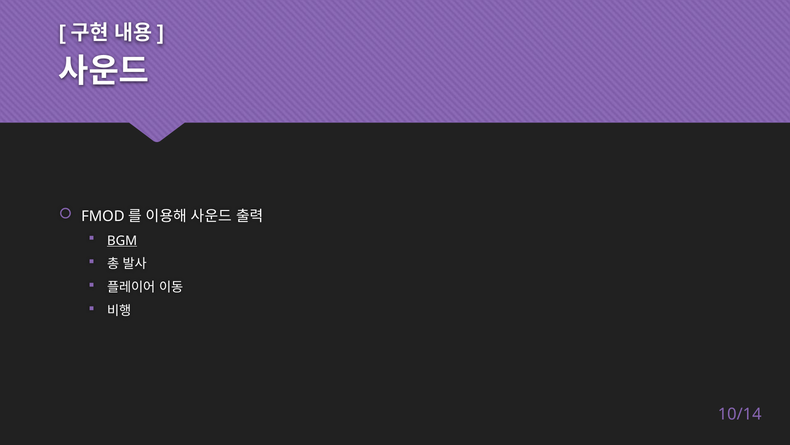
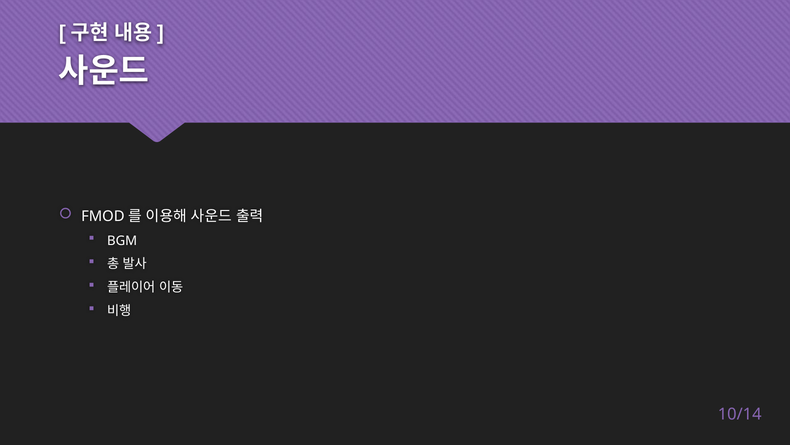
BGM underline: present -> none (122, 240)
